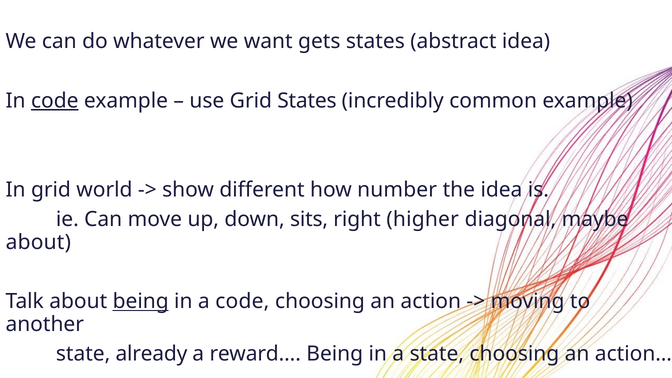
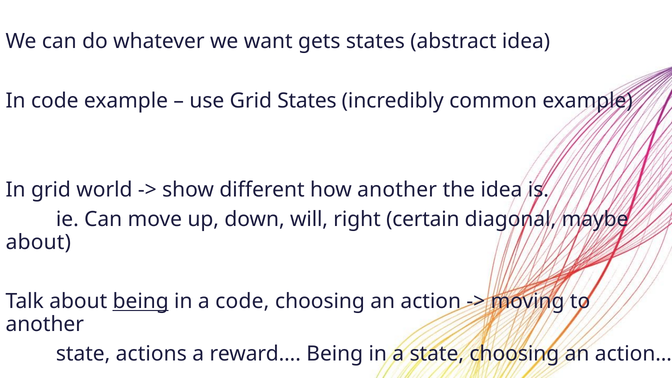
code underline: present -> none (55, 101)
how number: number -> another (397, 190)
sits: sits -> will (309, 219)
higher: higher -> certain (423, 219)
already: already -> actions (151, 354)
